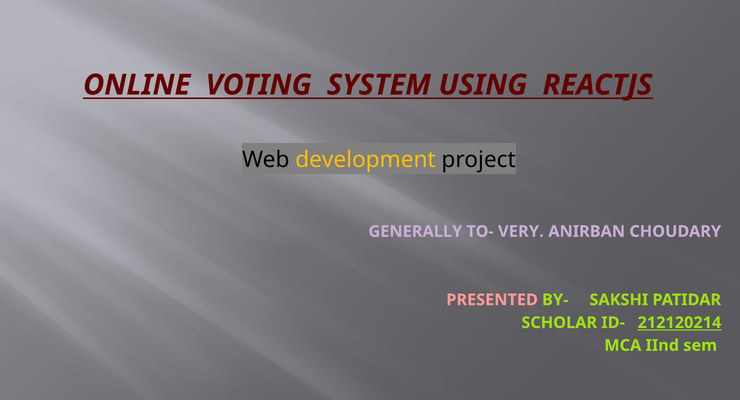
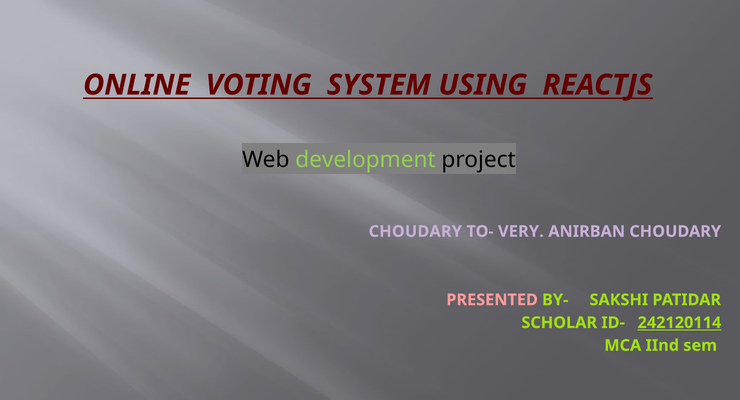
development colour: yellow -> light green (366, 160)
GENERALLY: GENERALLY -> CHOUDARY (415, 232)
212120214: 212120214 -> 242120114 (679, 323)
